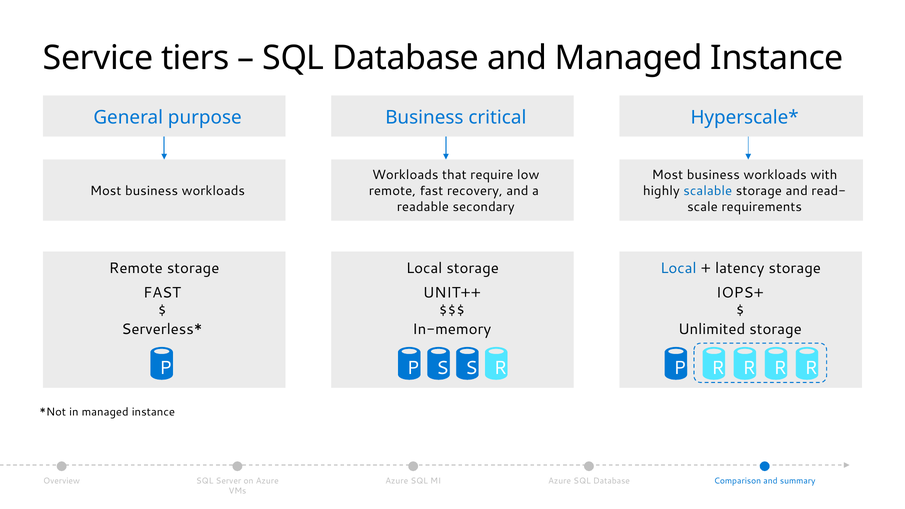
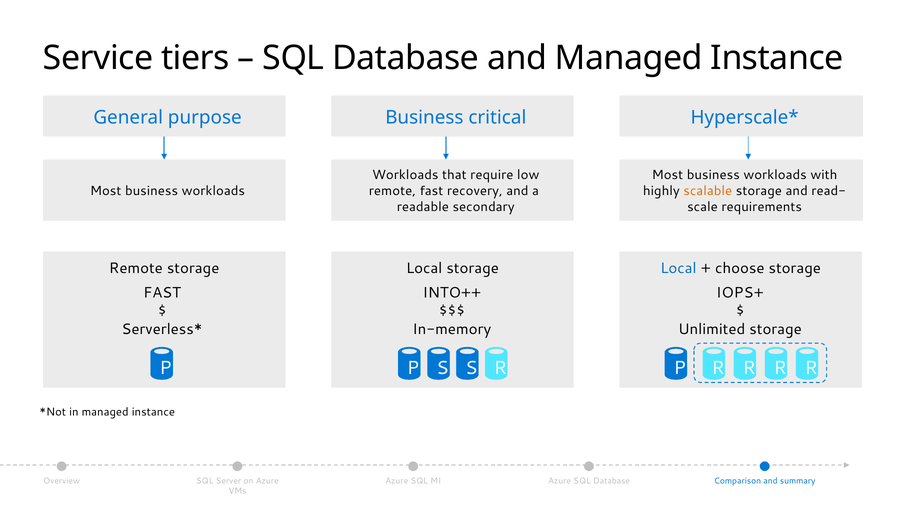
scalable colour: blue -> orange (708, 191)
latency: latency -> choose (740, 268)
UNIT++: UNIT++ -> INTO++ (452, 293)
